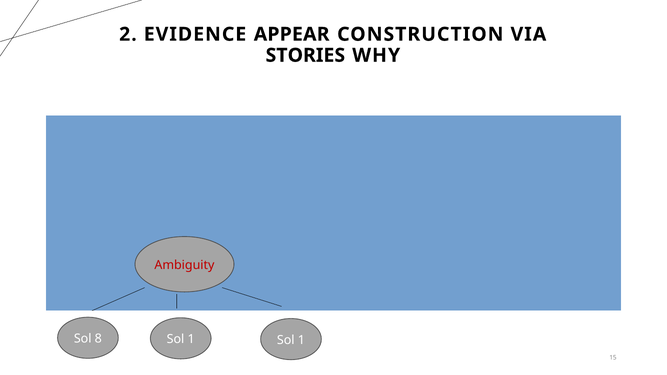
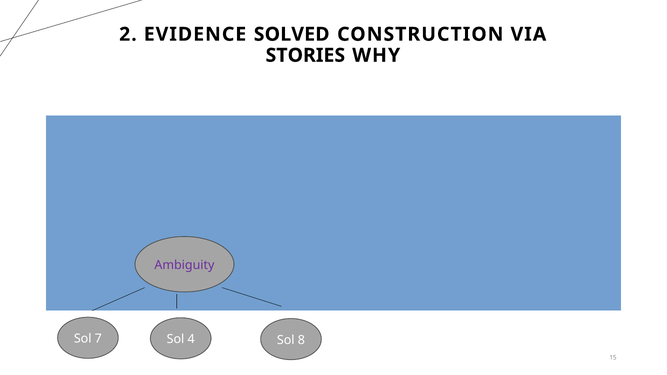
APPEAR: APPEAR -> SOLVED (292, 34)
Ambiguity colour: red -> purple (184, 265)
8: 8 -> 7 (98, 339)
1: 1 -> 4 (191, 339)
1: 1 -> 8 (301, 340)
